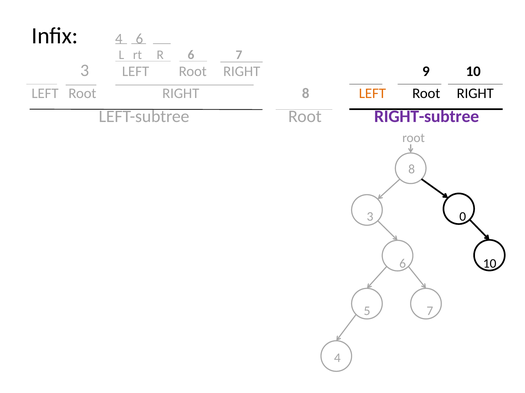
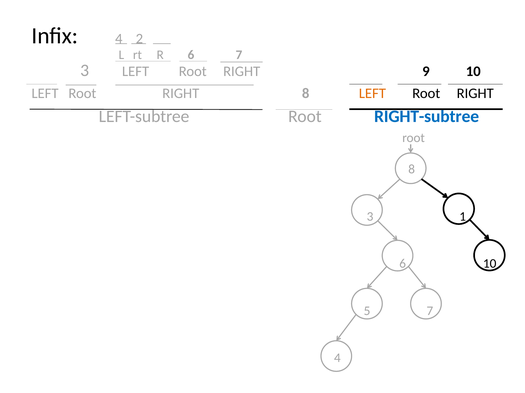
4 6: 6 -> 2 (139, 39)
RIGHT-subtree colour: purple -> blue (427, 117)
0: 0 -> 1 (463, 217)
